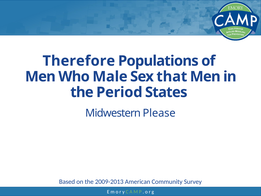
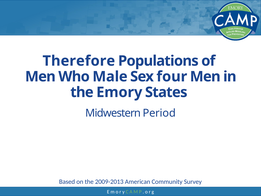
that: that -> four (172, 76)
Period: Period -> Emory (119, 92)
Please: Please -> Period (159, 113)
